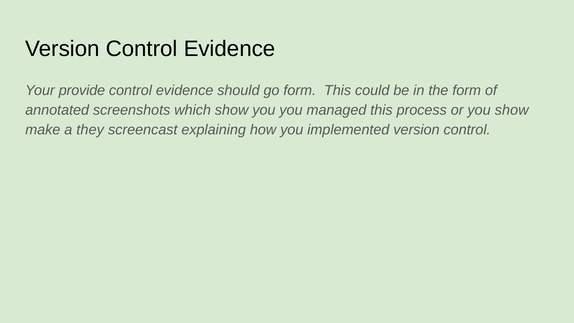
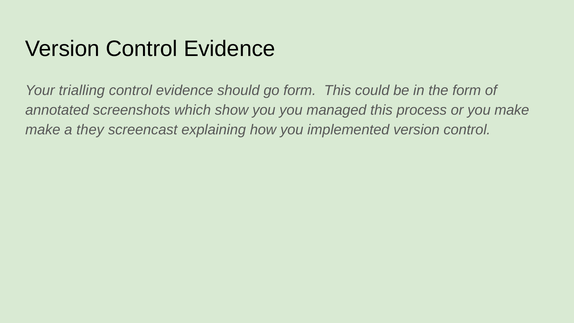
provide: provide -> trialling (82, 90)
you show: show -> make (512, 110)
